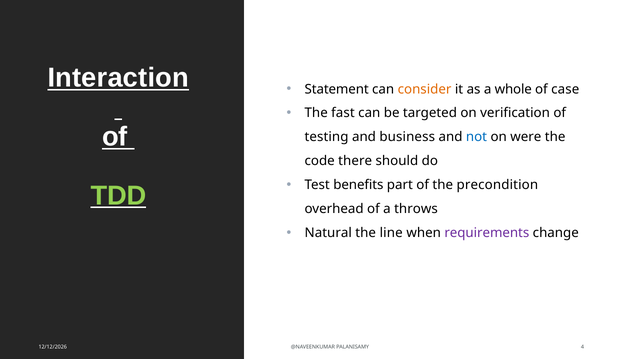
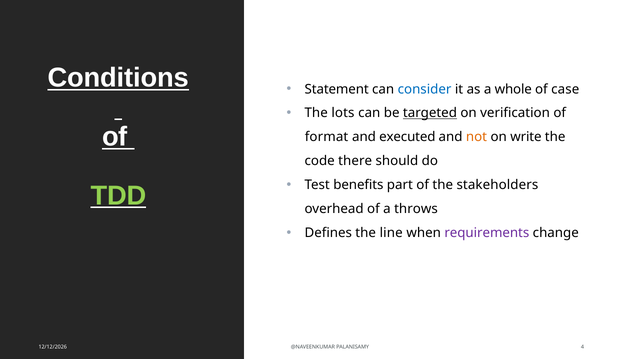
Interaction: Interaction -> Conditions (118, 78)
consider colour: orange -> blue (425, 89)
fast: fast -> lots (343, 113)
targeted underline: none -> present (430, 113)
testing: testing -> format (327, 137)
business: business -> executed (407, 137)
not colour: blue -> orange (476, 137)
were: were -> write (526, 137)
precondition: precondition -> stakeholders (497, 185)
Natural: Natural -> Defines (328, 233)
